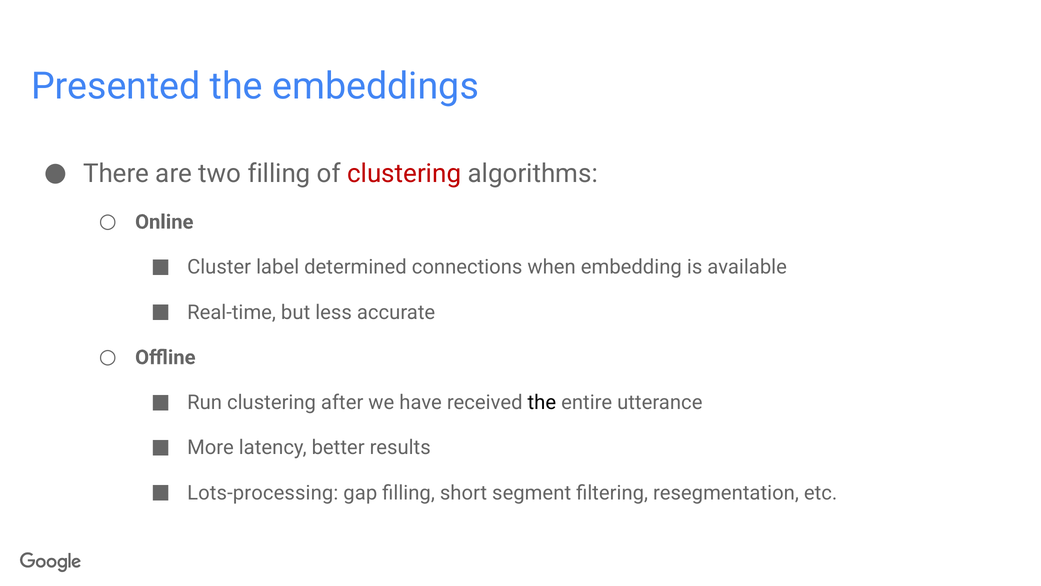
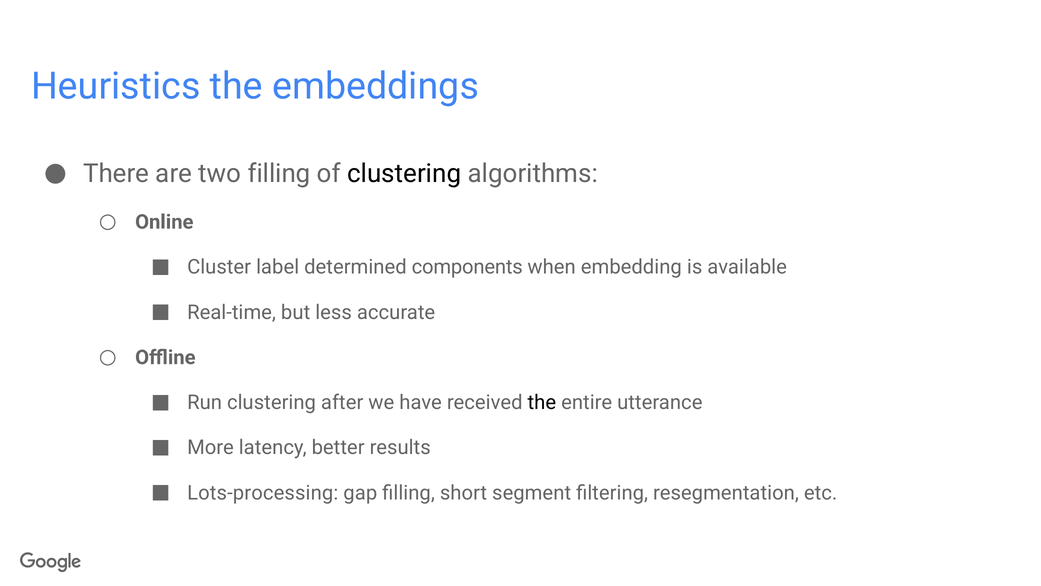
Presented: Presented -> Heuristics (116, 86)
clustering colour: red -> black (404, 174)
connections: connections -> components (467, 267)
